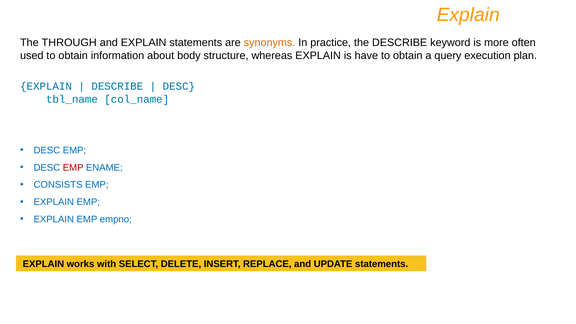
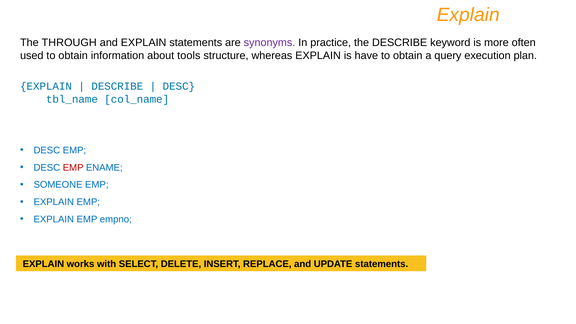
synonyms colour: orange -> purple (269, 43)
body: body -> tools (189, 56)
CONSISTS: CONSISTS -> SOMEONE (58, 185)
